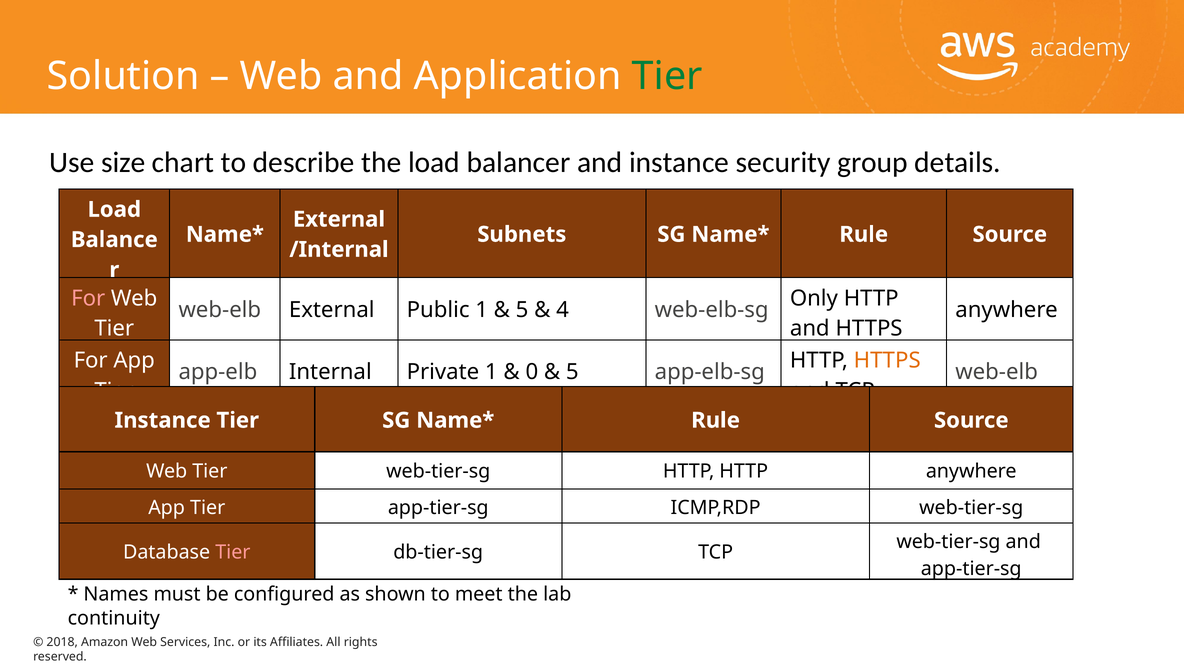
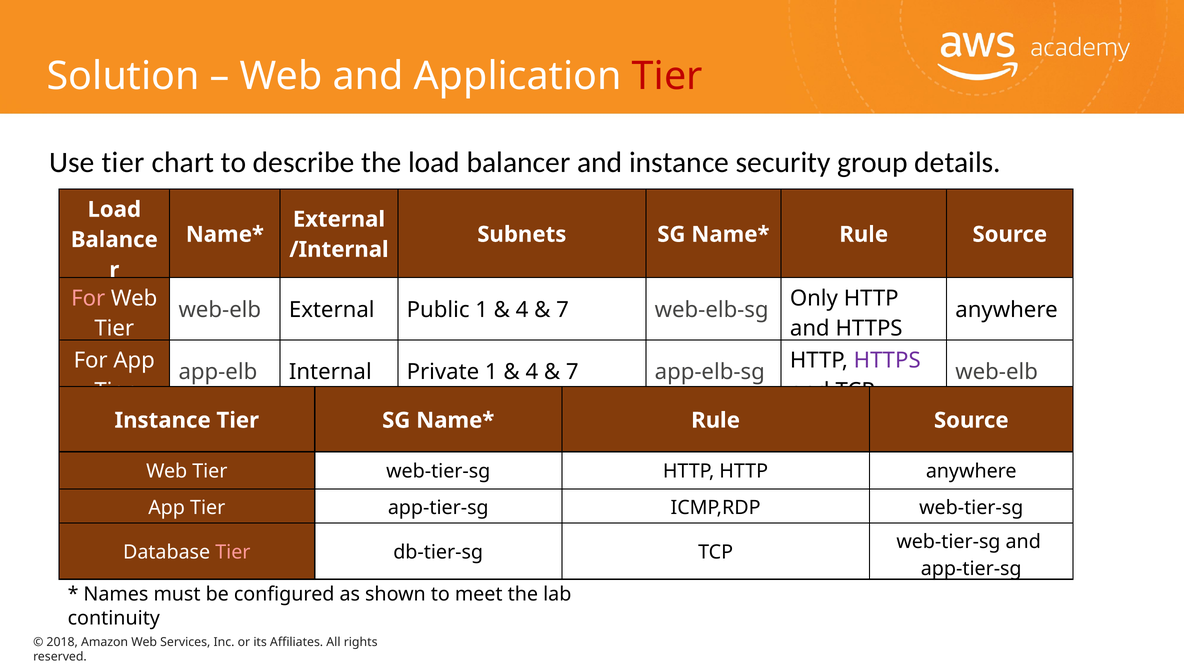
Tier colour: green -> red (667, 76)
Use size: size -> tier (123, 162)
5: 5 -> 4 (522, 310)
4: 4 -> 7 (563, 310)
HTTPS colour: orange -> purple (887, 361)
0: 0 -> 4 (532, 372)
5: 5 -> 7 (572, 372)
